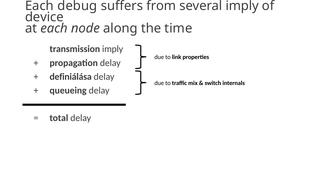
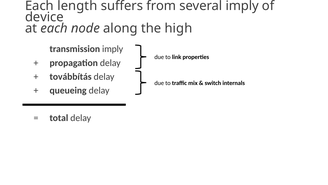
debug: debug -> length (77, 6)
time: time -> high (178, 28)
definiálása: definiálása -> továbbítás (71, 76)
